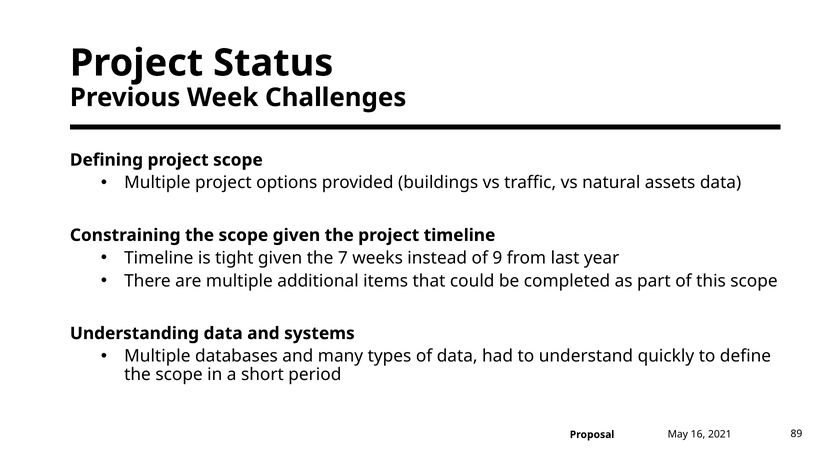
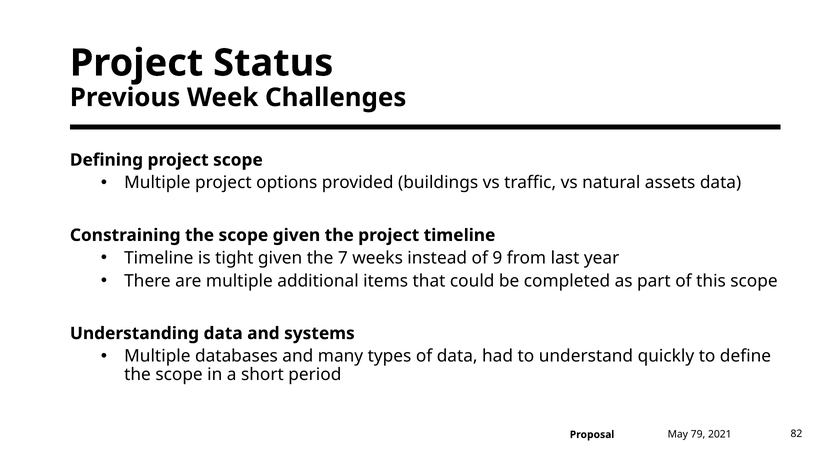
16: 16 -> 79 (698, 434)
89: 89 -> 82 (796, 433)
